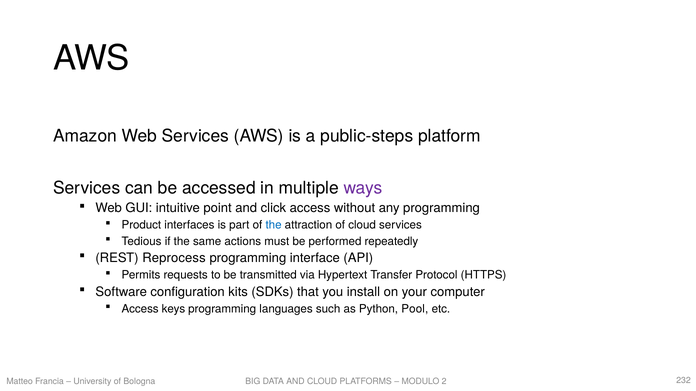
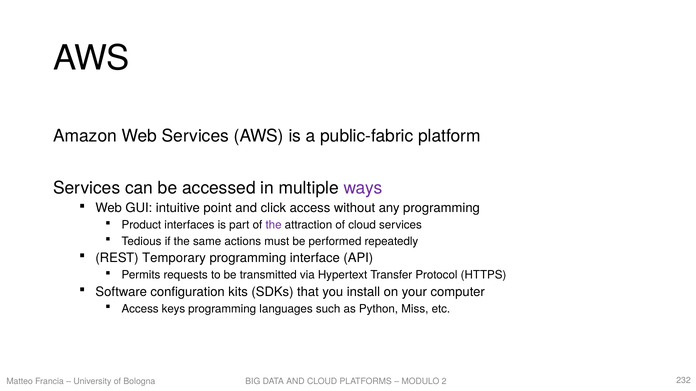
public-steps: public-steps -> public-fabric (367, 136)
the colour: blue -> purple (274, 225)
Reprocess: Reprocess -> Temporary (174, 258)
Pool: Pool -> Miss (415, 309)
